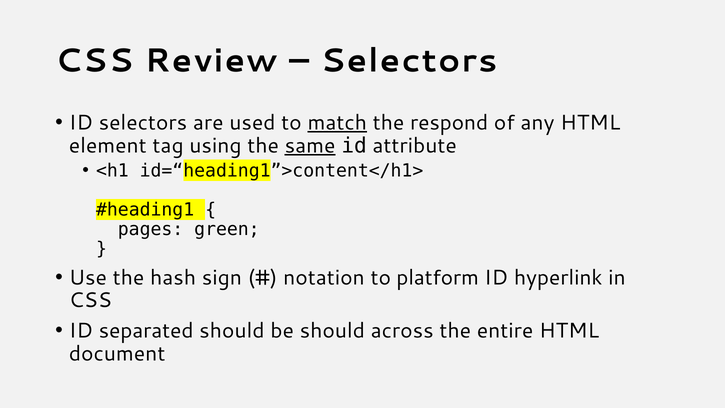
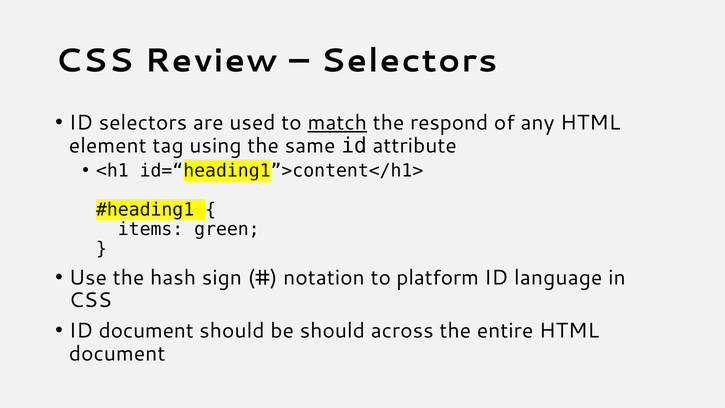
same underline: present -> none (310, 146)
pages: pages -> items (151, 229)
hyperlink: hyperlink -> language (558, 277)
ID separated: separated -> document (146, 331)
